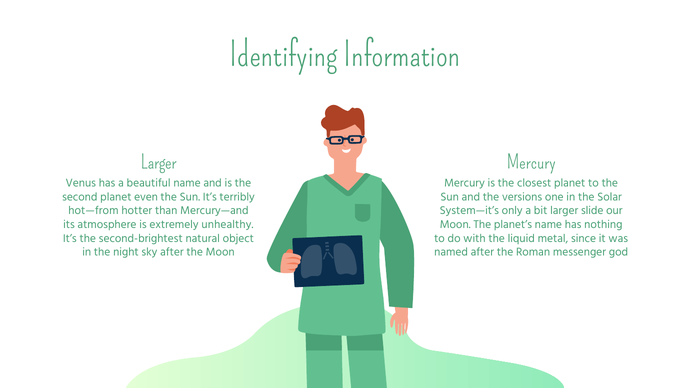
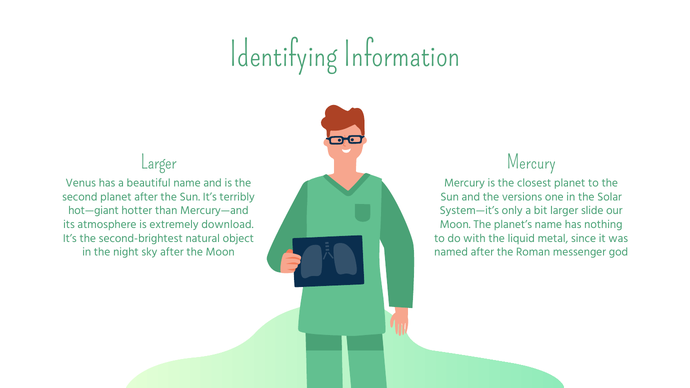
planet even: even -> after (146, 197)
hot—from: hot—from -> hot—giant (94, 211)
unhealthy: unhealthy -> download (227, 225)
